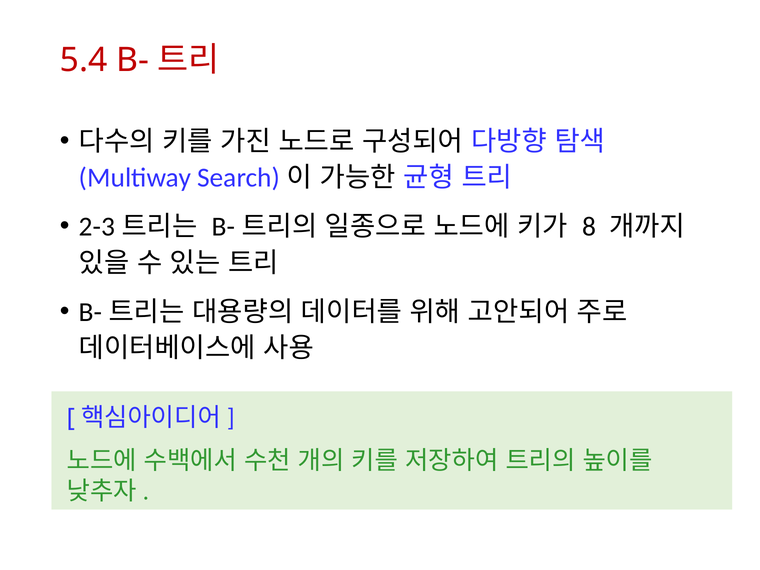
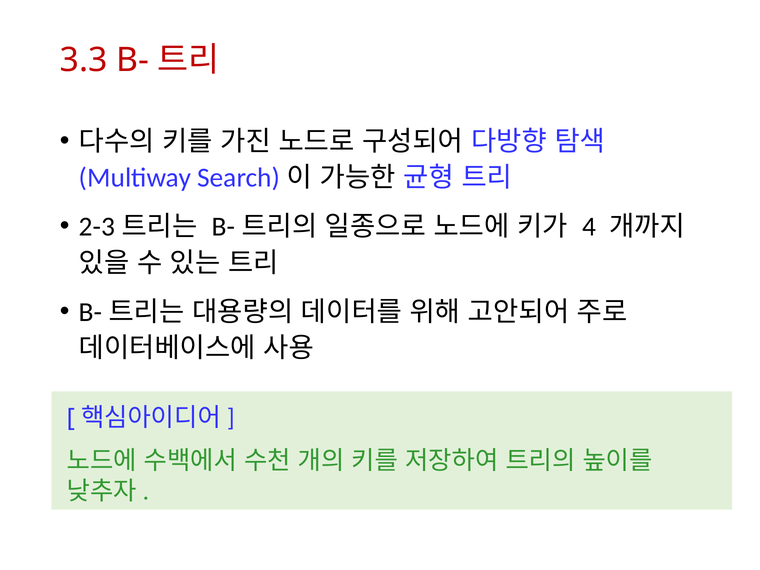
5.4: 5.4 -> 3.3 (84, 60)
8: 8 -> 4 (589, 227)
